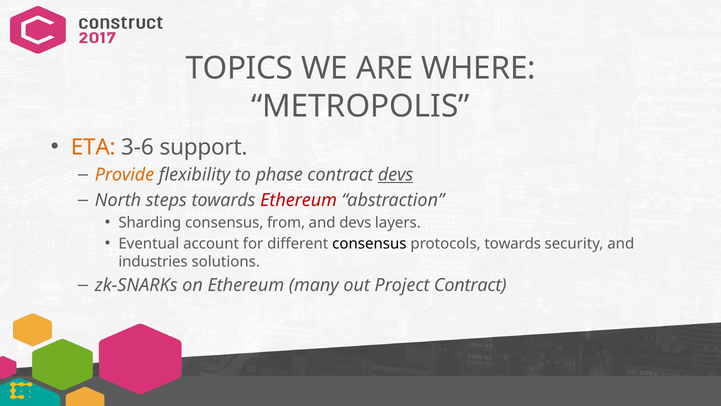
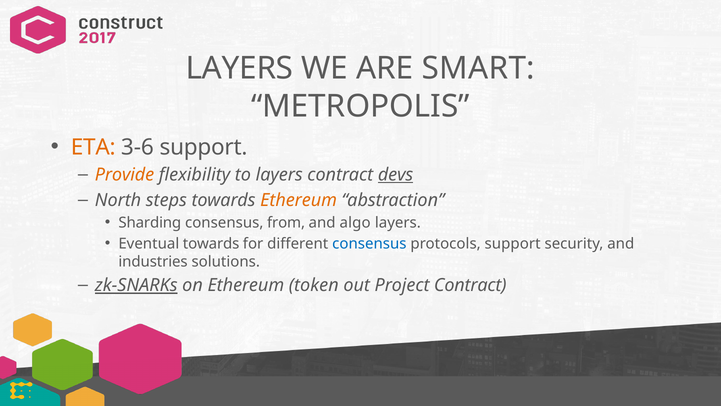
TOPICS: TOPICS -> LAYERS (239, 68)
WHERE: WHERE -> SMART (478, 68)
to phase: phase -> layers (279, 175)
Ethereum colour: red -> orange (299, 200)
and devs: devs -> algo (355, 222)
Eventual account: account -> towards (211, 243)
consensus colour: black -> blue (369, 243)
protocols towards: towards -> support (513, 243)
zk-SNARKs underline: none -> present (136, 285)
many: many -> token (314, 285)
